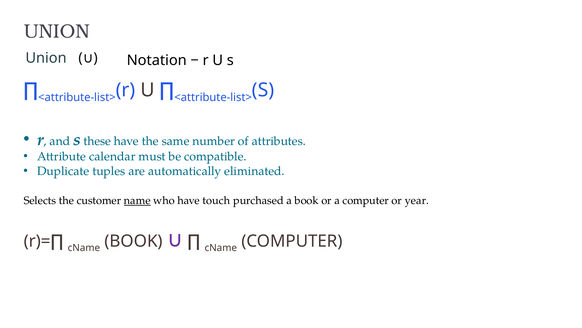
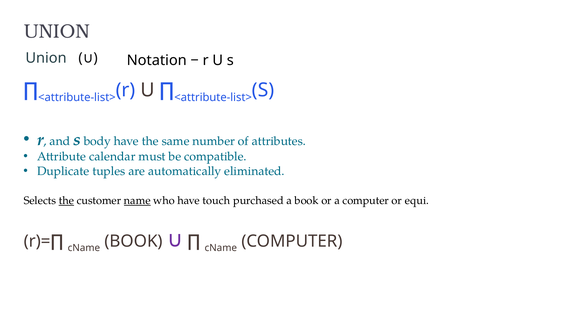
these: these -> body (97, 141)
the underline: none -> present (66, 200)
year: year -> equi (417, 200)
